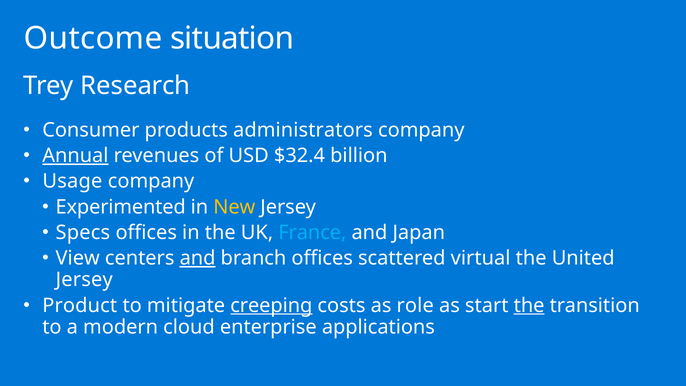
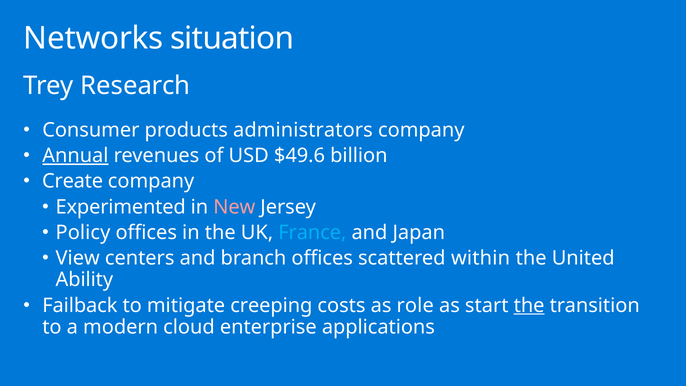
Outcome: Outcome -> Networks (93, 38)
$32.4: $32.4 -> $49.6 (299, 156)
Usage: Usage -> Create (73, 181)
New colour: yellow -> pink (234, 207)
Specs: Specs -> Policy (83, 232)
and underline: present -> none (198, 258)
virtual: virtual -> within (481, 258)
Jersey: Jersey -> Ability (84, 280)
Product: Product -> Failback (80, 305)
creeping underline: present -> none (271, 305)
